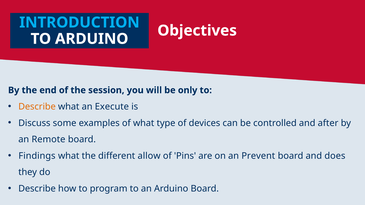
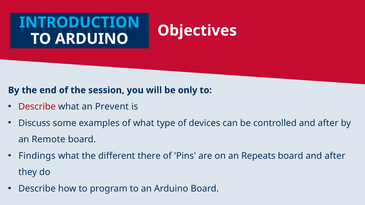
Describe colour: orange -> red (37, 107)
Execute: Execute -> Prevent (112, 107)
allow: allow -> there (149, 156)
Prevent: Prevent -> Repeats (258, 156)
board and does: does -> after (335, 156)
